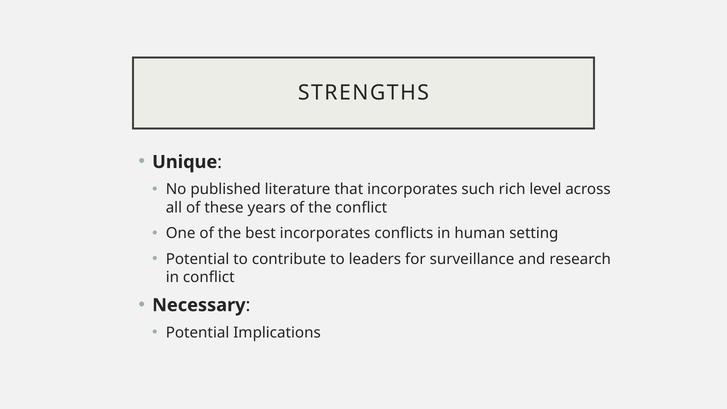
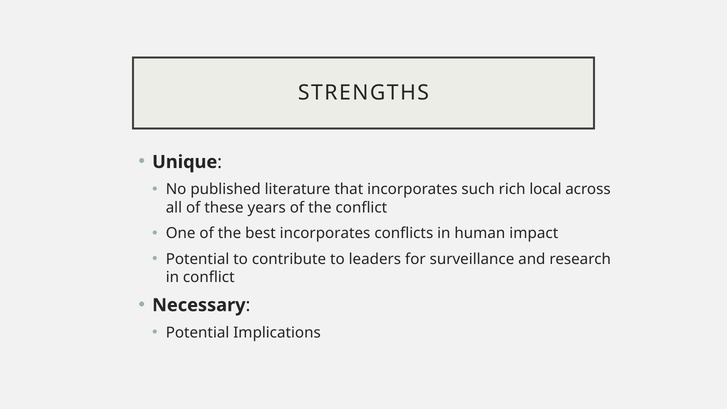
level: level -> local (545, 189)
setting: setting -> impact (534, 233)
